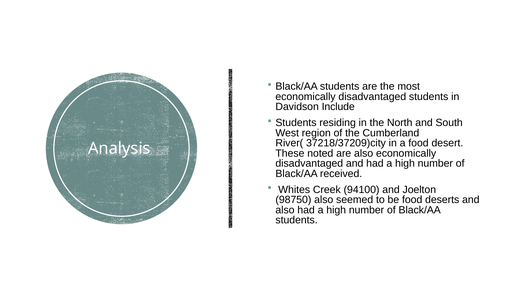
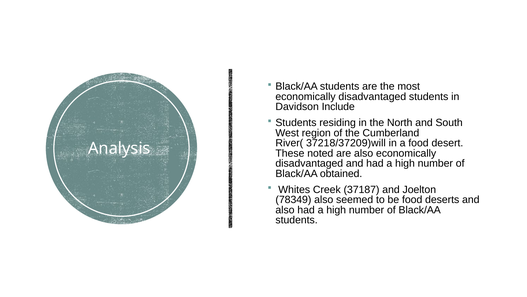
37218/37209)city: 37218/37209)city -> 37218/37209)will (346, 143)
received: received -> obtained (341, 173)
94100: 94100 -> 37187 (362, 189)
98750: 98750 -> 78349 (293, 199)
